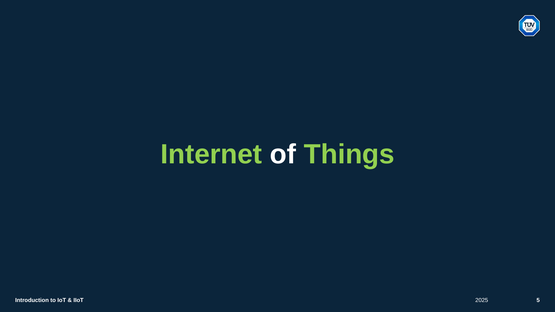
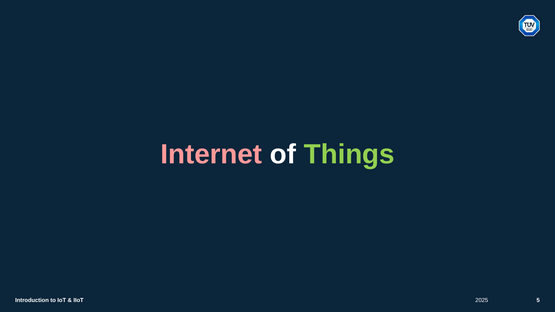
Internet colour: light green -> pink (211, 154)
